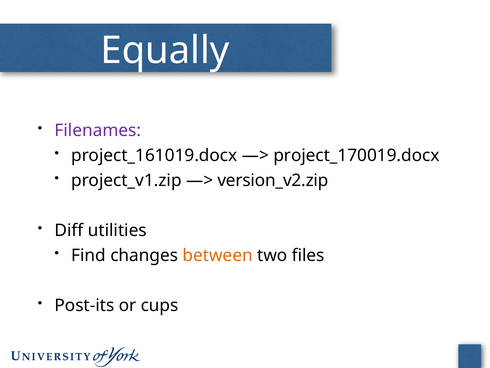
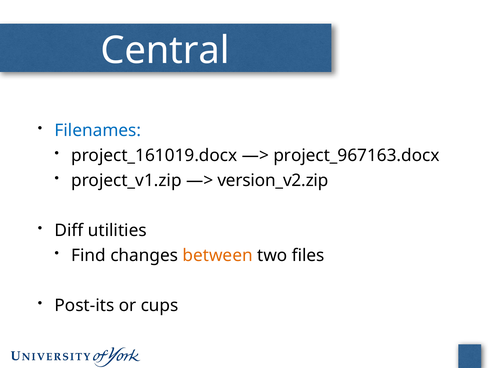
Equally: Equally -> Central (165, 51)
Filenames colour: purple -> blue (98, 130)
project_170019.docx: project_170019.docx -> project_967163.docx (356, 155)
